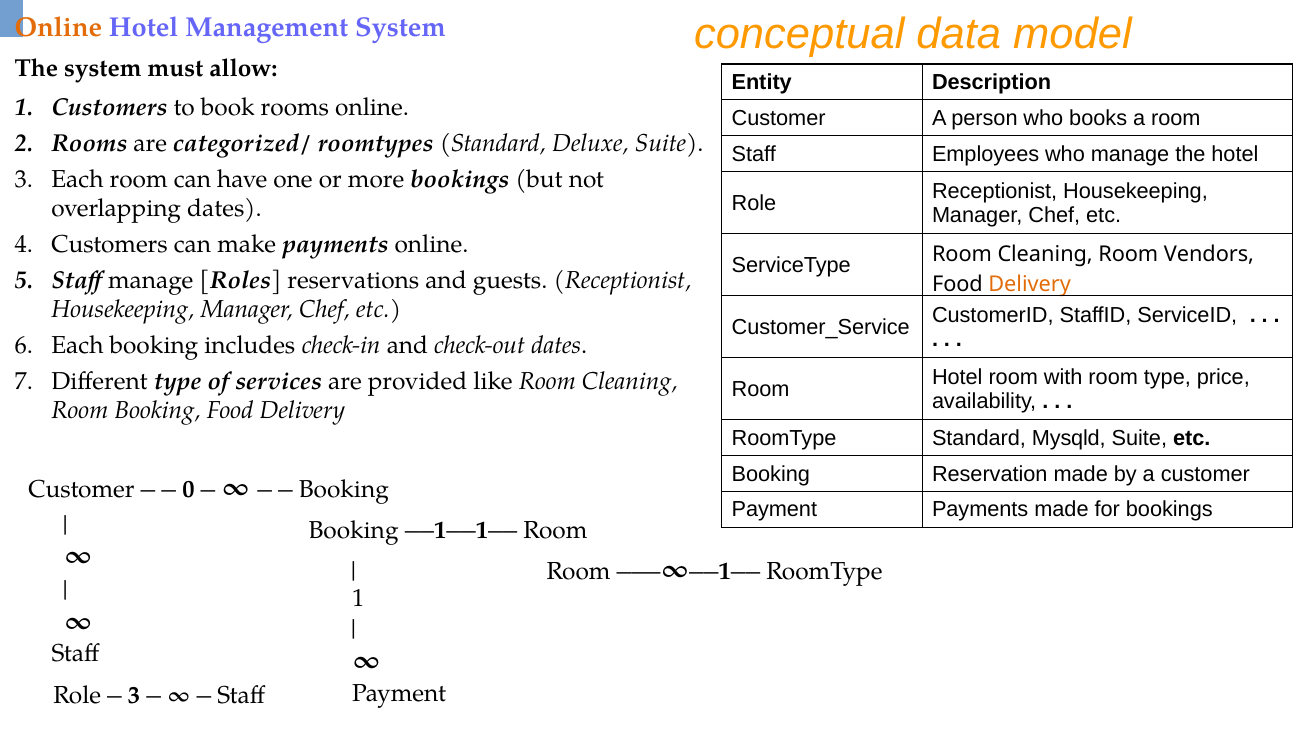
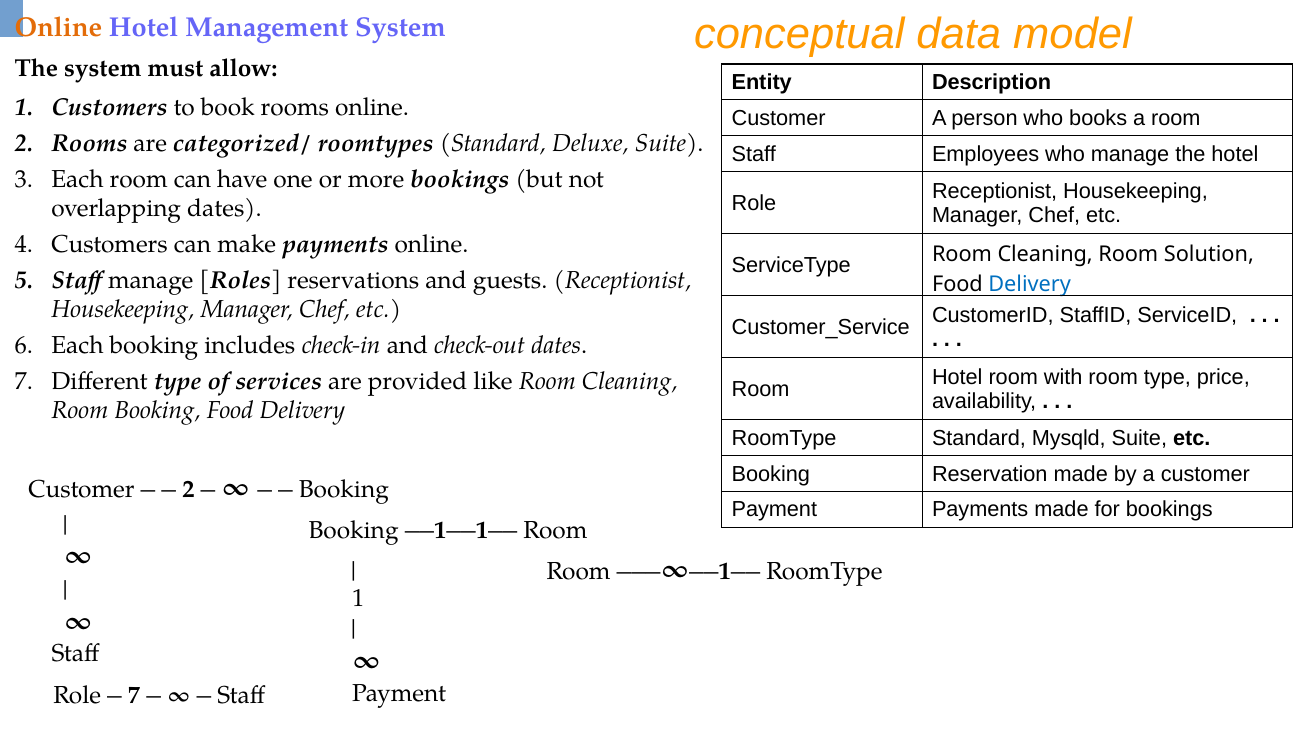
Vendors: Vendors -> Solution (1209, 255)
Delivery colour: orange -> blue (1030, 284)
0: 0 -> 2 (188, 490)
3: 3 -> 7 (134, 696)
